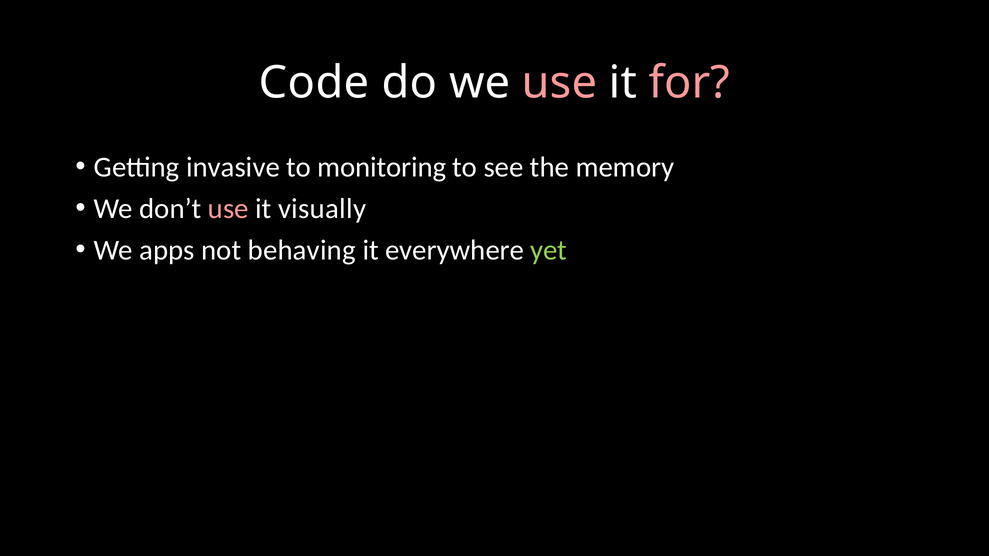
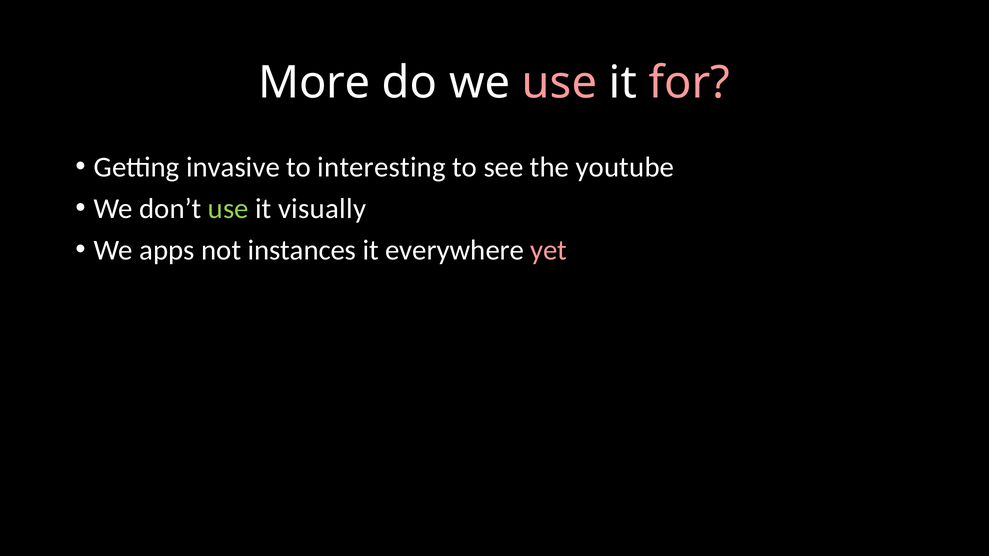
Code: Code -> More (314, 83)
monitoring: monitoring -> interesting (382, 167)
memory: memory -> youtube (625, 167)
use colour: pink -> light green (228, 209)
behaving: behaving -> instances (302, 250)
yet colour: light green -> pink (549, 250)
